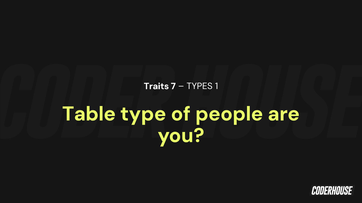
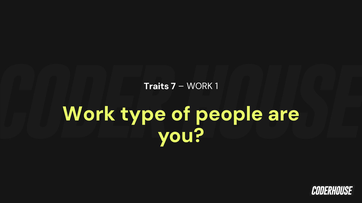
TYPES: TYPES -> WORK (200, 86)
Table: Table -> Work (89, 114)
